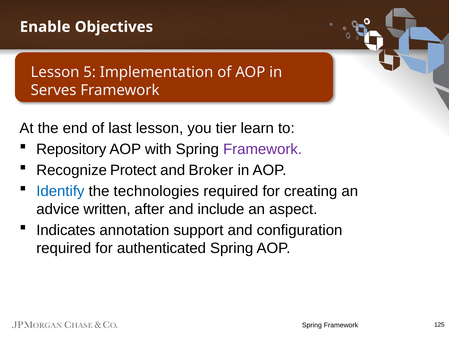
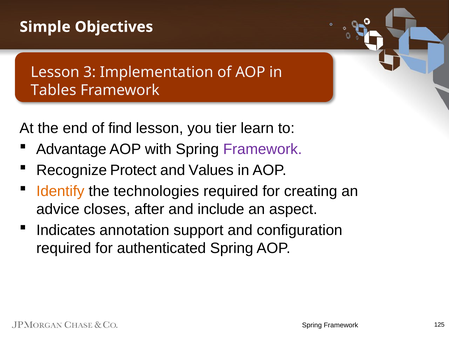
Enable: Enable -> Simple (45, 27)
5: 5 -> 3 (90, 72)
Serves: Serves -> Tables (53, 90)
last: last -> find (120, 128)
Repository: Repository -> Advantage (71, 149)
Broker: Broker -> Values (211, 170)
Identify colour: blue -> orange (60, 191)
written: written -> closes (107, 209)
